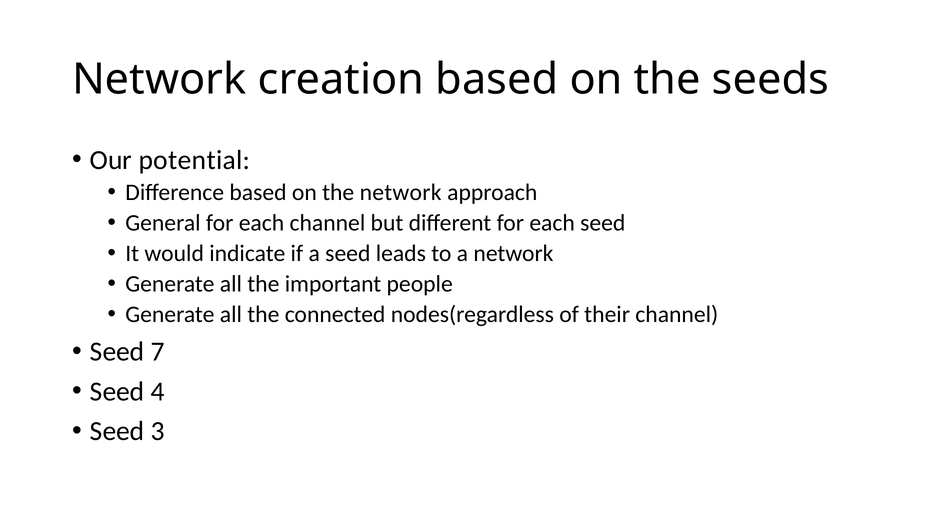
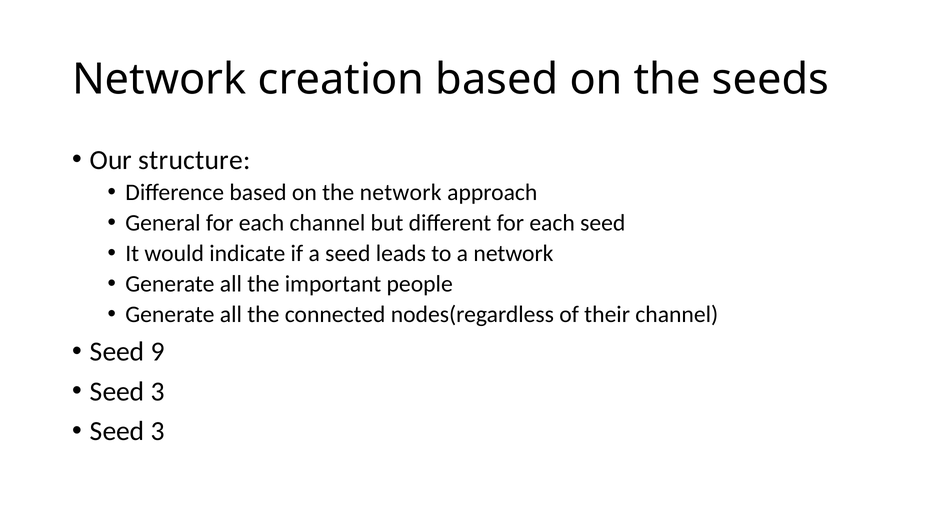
potential: potential -> structure (194, 160)
7: 7 -> 9 (158, 352)
4: 4 -> 3 (158, 392)
